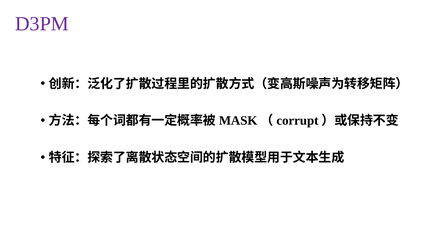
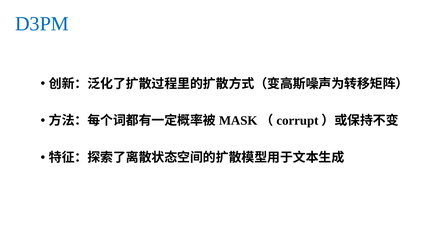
D3PM colour: purple -> blue (42, 24)
